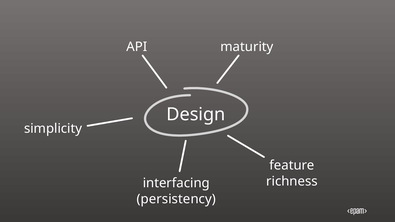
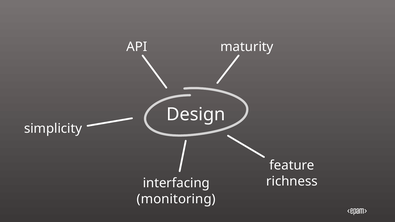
persistency: persistency -> monitoring (176, 199)
